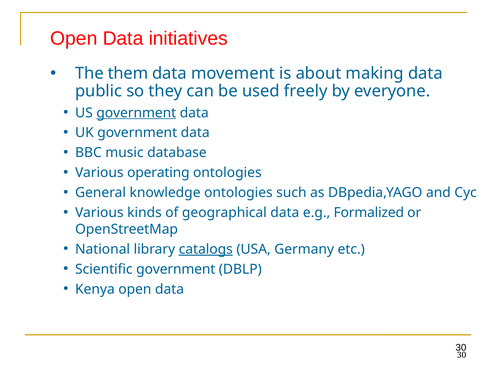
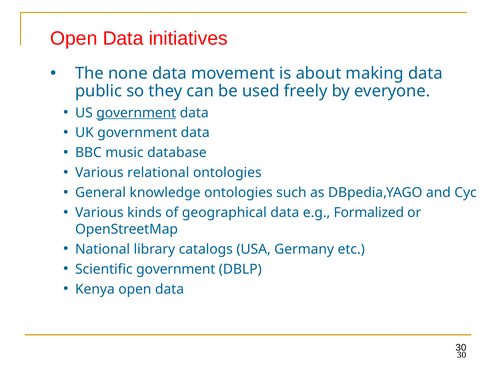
them: them -> none (128, 73)
operating: operating -> relational (158, 173)
catalogs underline: present -> none (206, 249)
